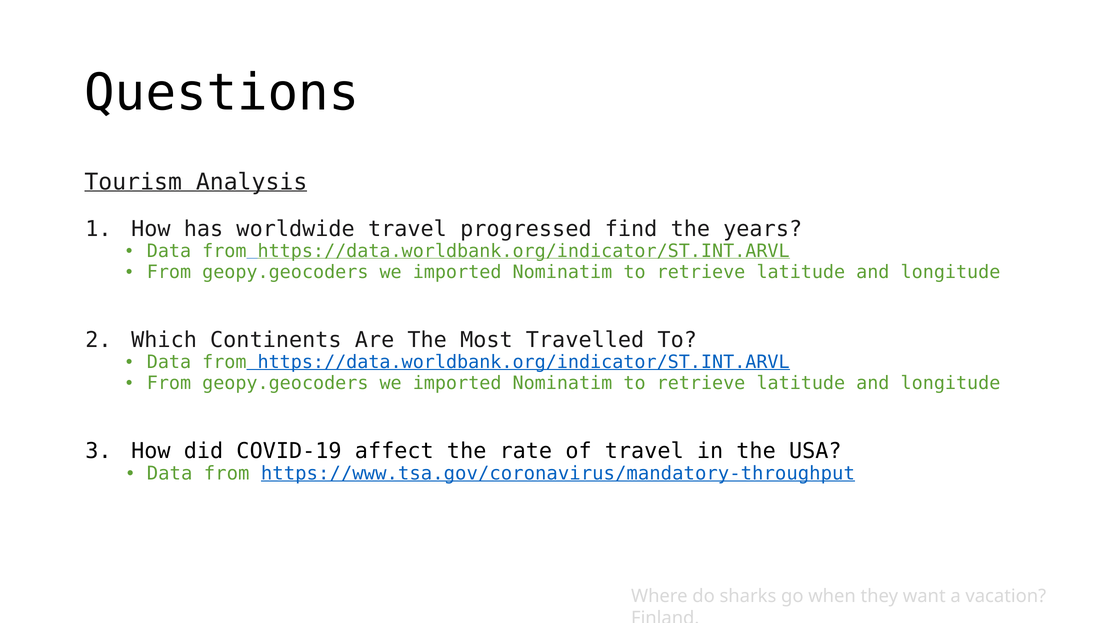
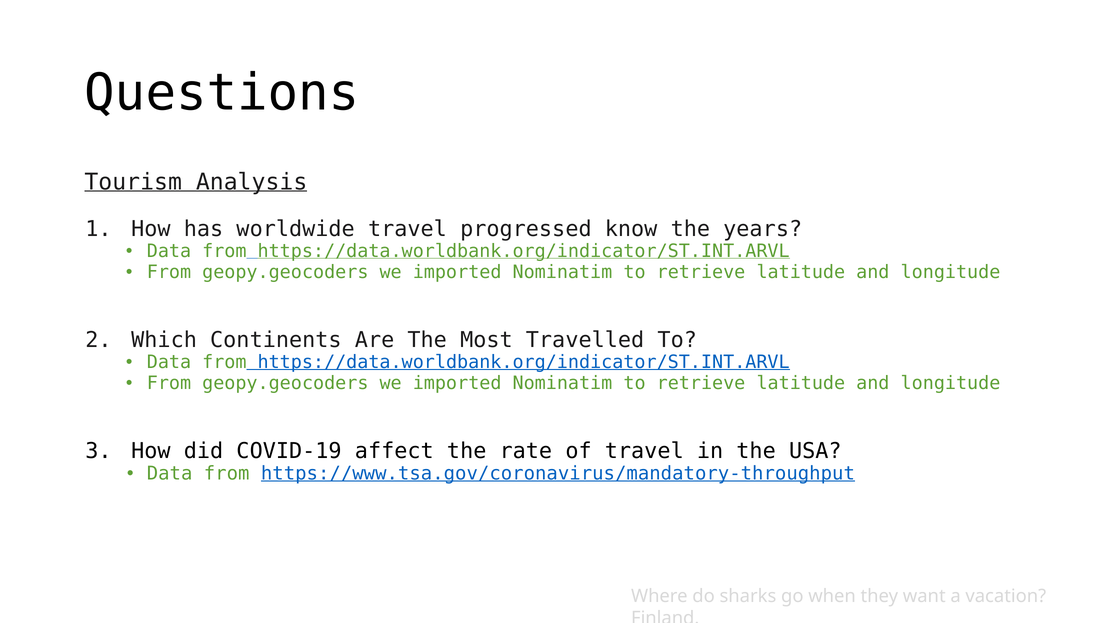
find: find -> know (631, 229)
